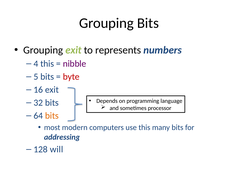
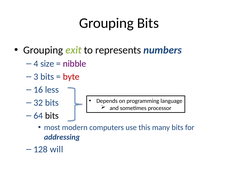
4 this: this -> size (47, 64)
5: 5 -> 3 (36, 77)
16 exit: exit -> less (52, 89)
bits colour: orange -> black (52, 115)
